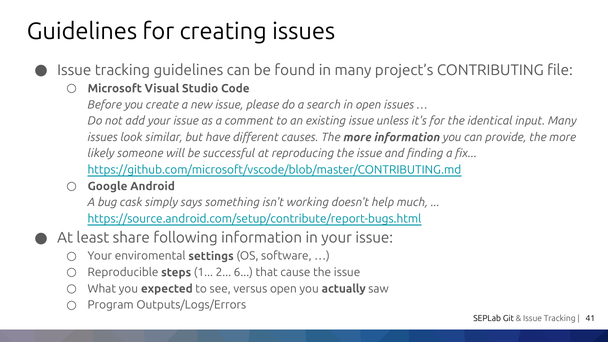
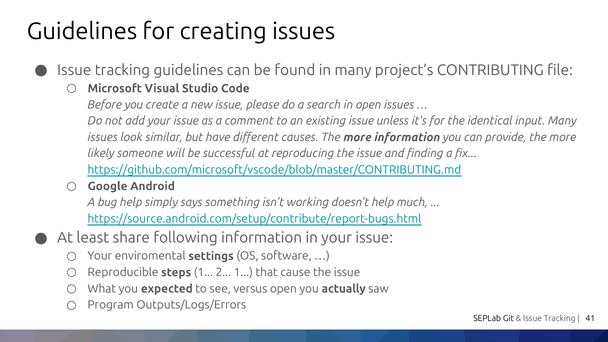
bug cask: cask -> help (131, 202)
2 6: 6 -> 1 (243, 272)
